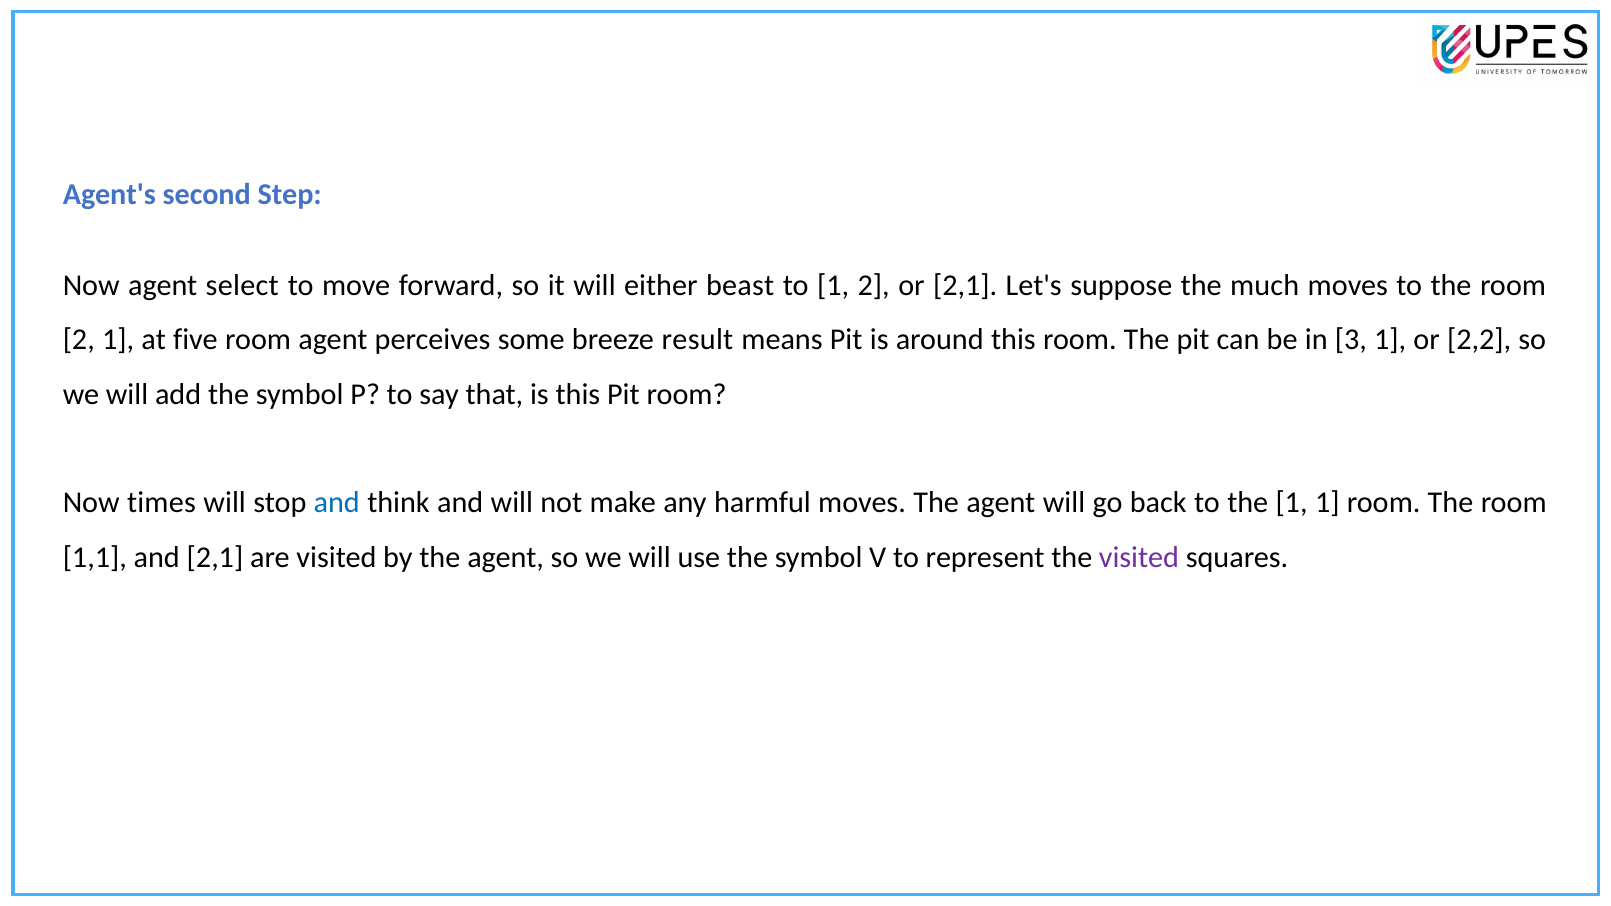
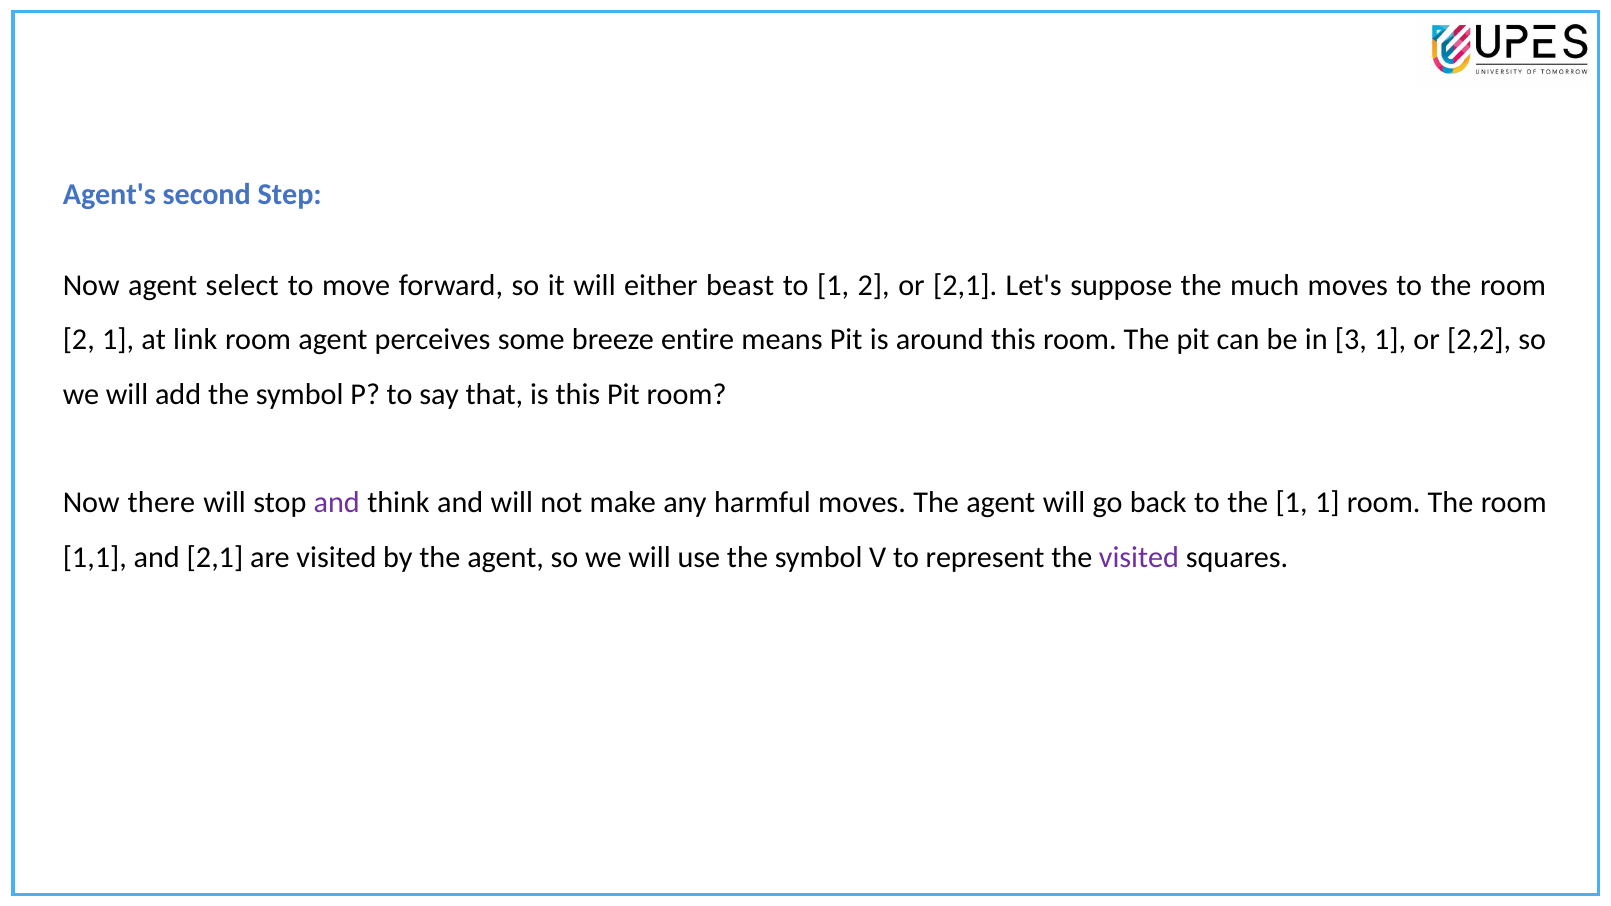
five: five -> link (195, 340)
result: result -> entire (698, 340)
times: times -> there (161, 503)
and colour: blue -> purple (337, 503)
